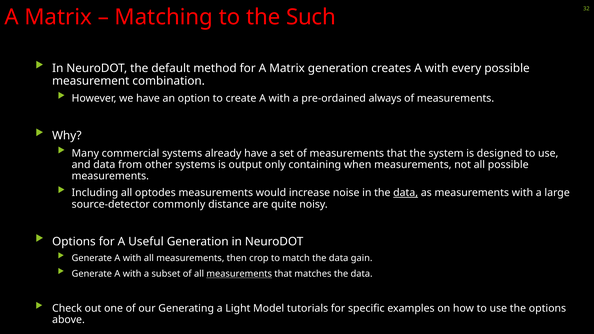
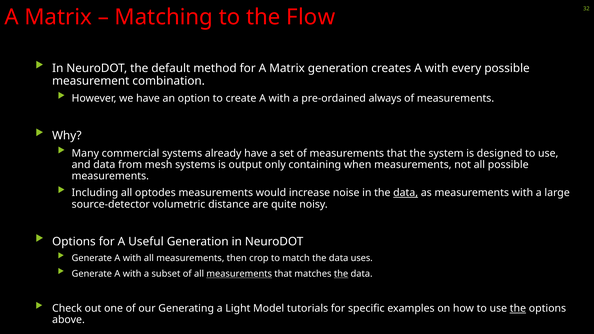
Such: Such -> Flow (311, 17)
other: other -> mesh (159, 165)
commonly: commonly -> volumetric (179, 204)
gain: gain -> uses (362, 258)
the underline: none -> present (341, 274)
the underline: none -> present (518, 309)
